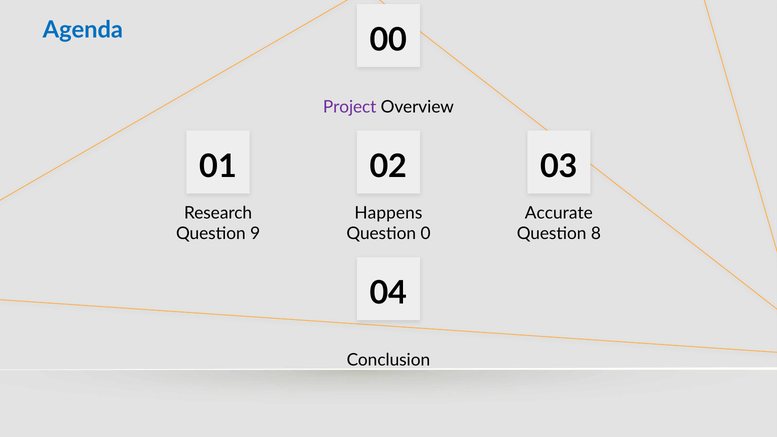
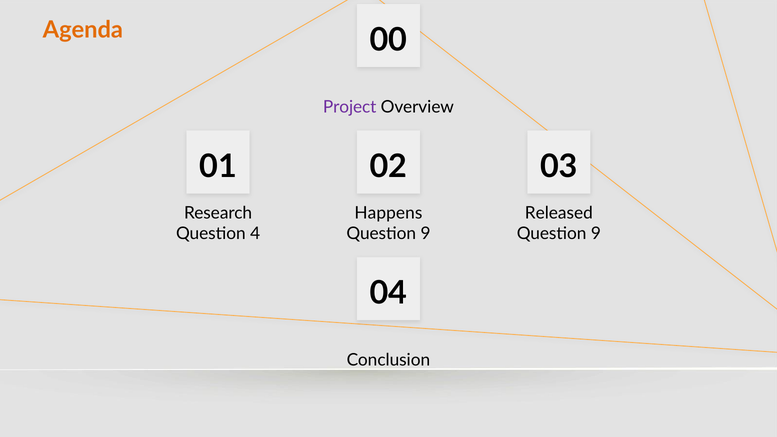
Agenda colour: blue -> orange (83, 30)
Accurate: Accurate -> Released (559, 213)
9: 9 -> 4 (255, 234)
0: 0 -> 9 (426, 234)
8: 8 -> 9 (596, 234)
